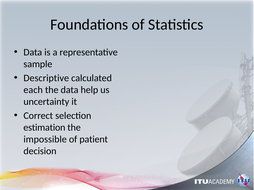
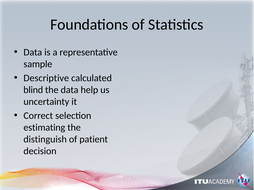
each: each -> blind (33, 90)
estimation: estimation -> estimating (44, 128)
impossible: impossible -> distinguish (45, 140)
